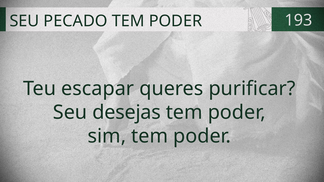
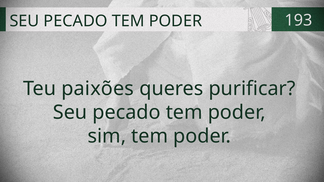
escapar: escapar -> paixões (98, 89)
desejas: desejas -> pecado (126, 113)
